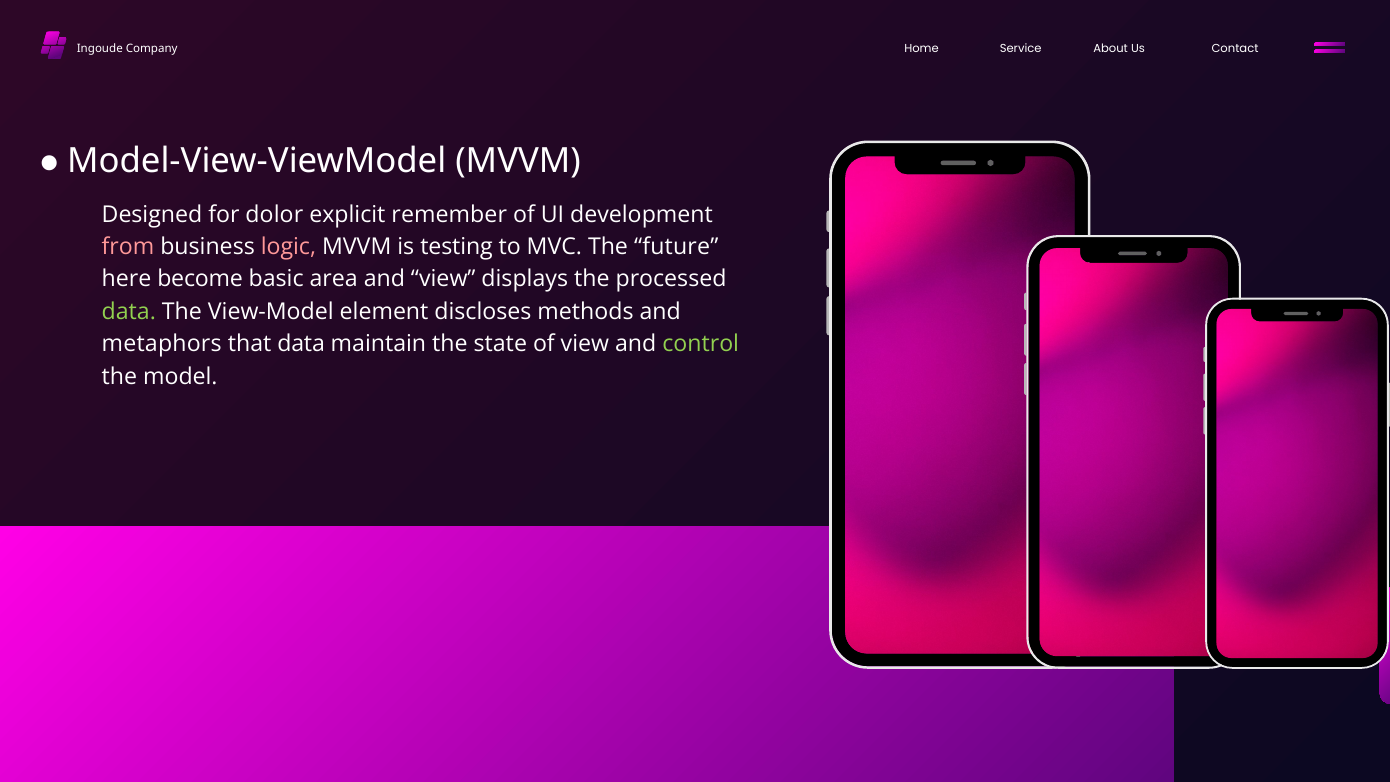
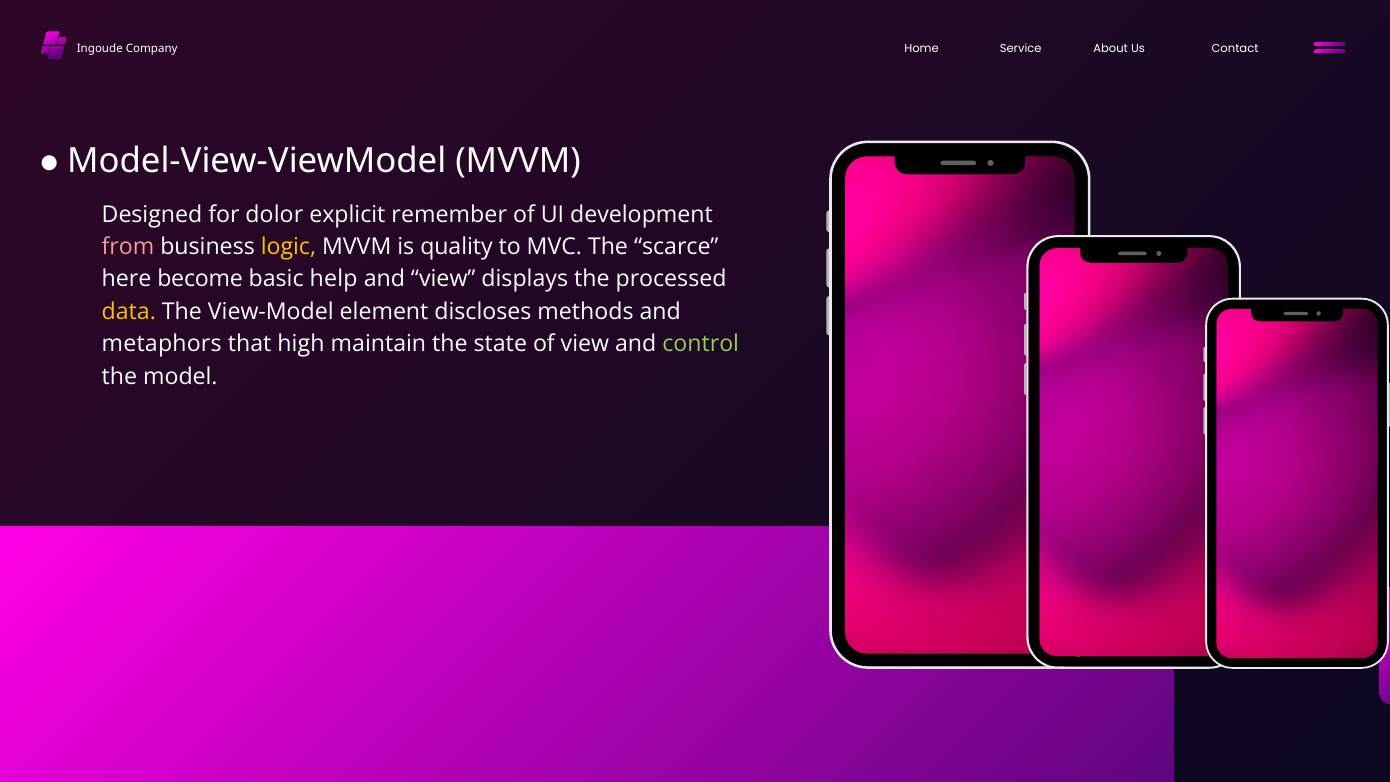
logic colour: pink -> yellow (288, 247)
testing: testing -> quality (456, 247)
future: future -> scarce (676, 247)
area: area -> help (334, 279)
data colour: light green -> yellow (129, 312)
that data: data -> high (301, 344)
